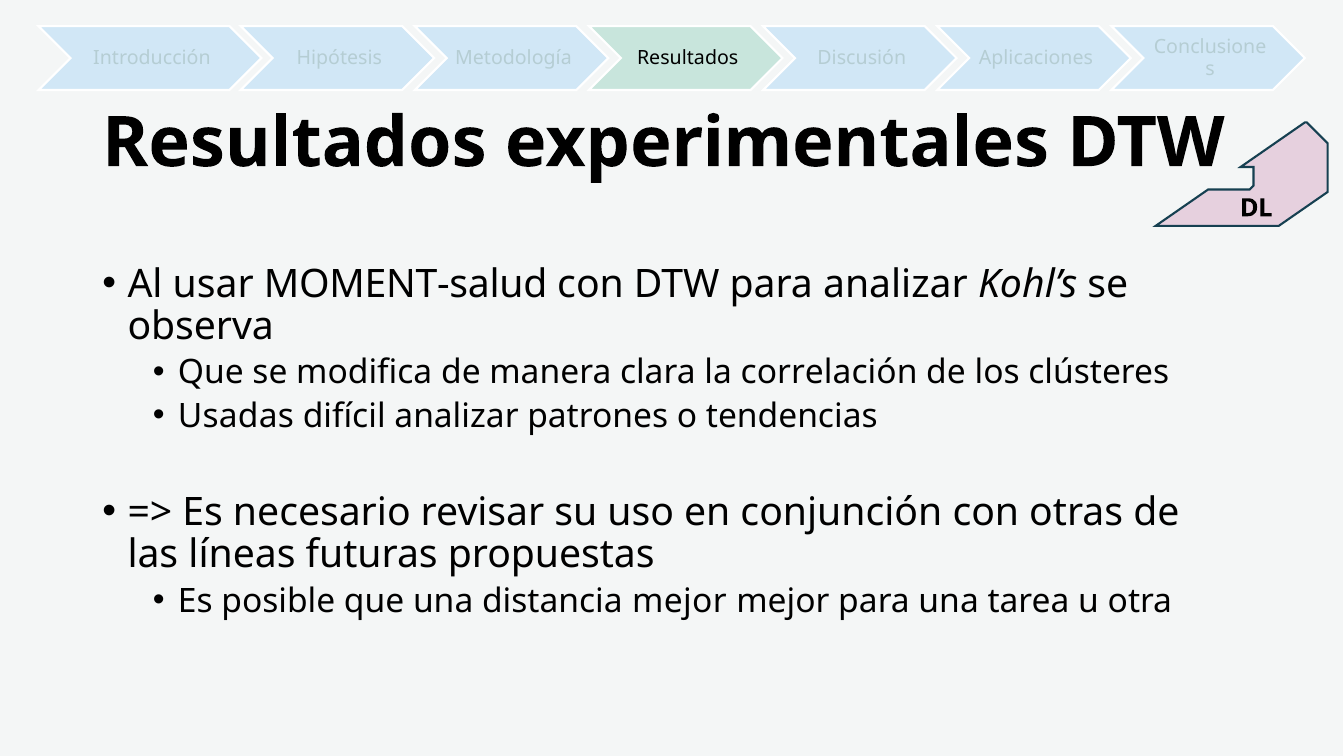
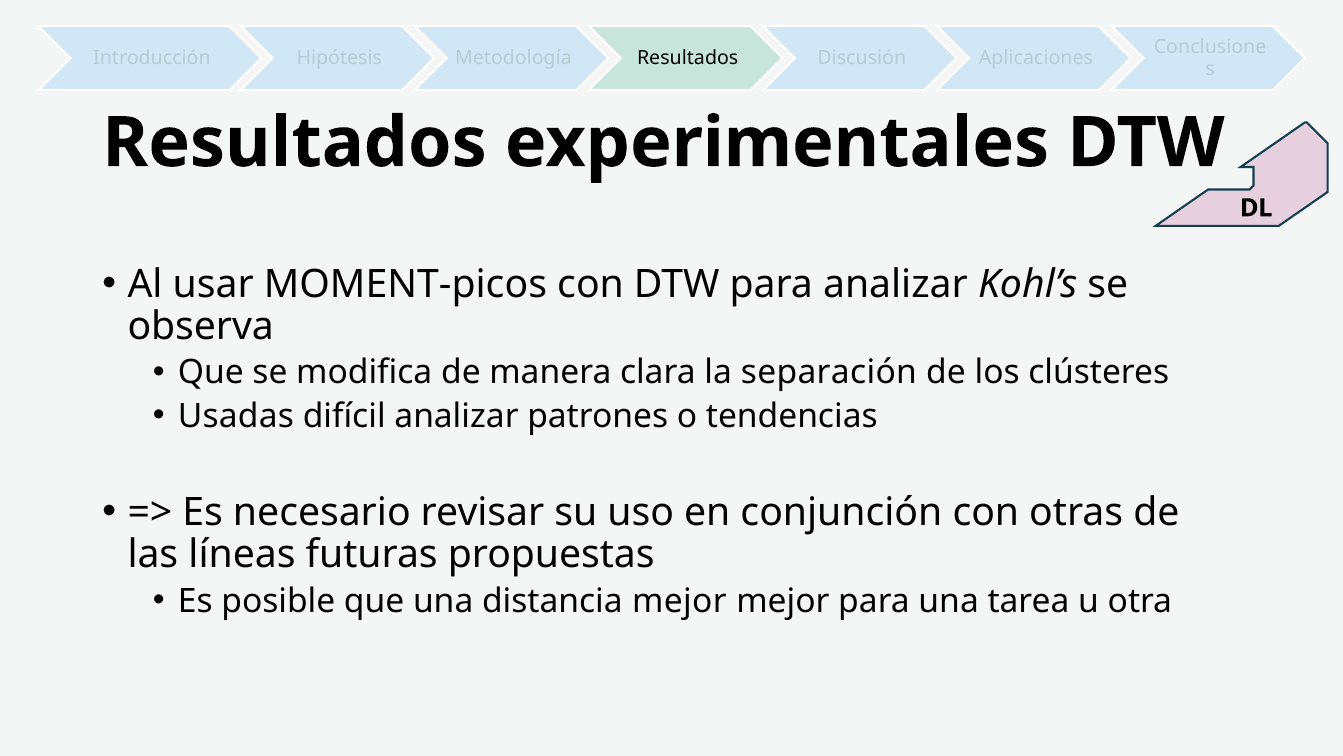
MOMENT-salud: MOMENT-salud -> MOMENT-picos (405, 284)
correlación: correlación -> separación (829, 372)
